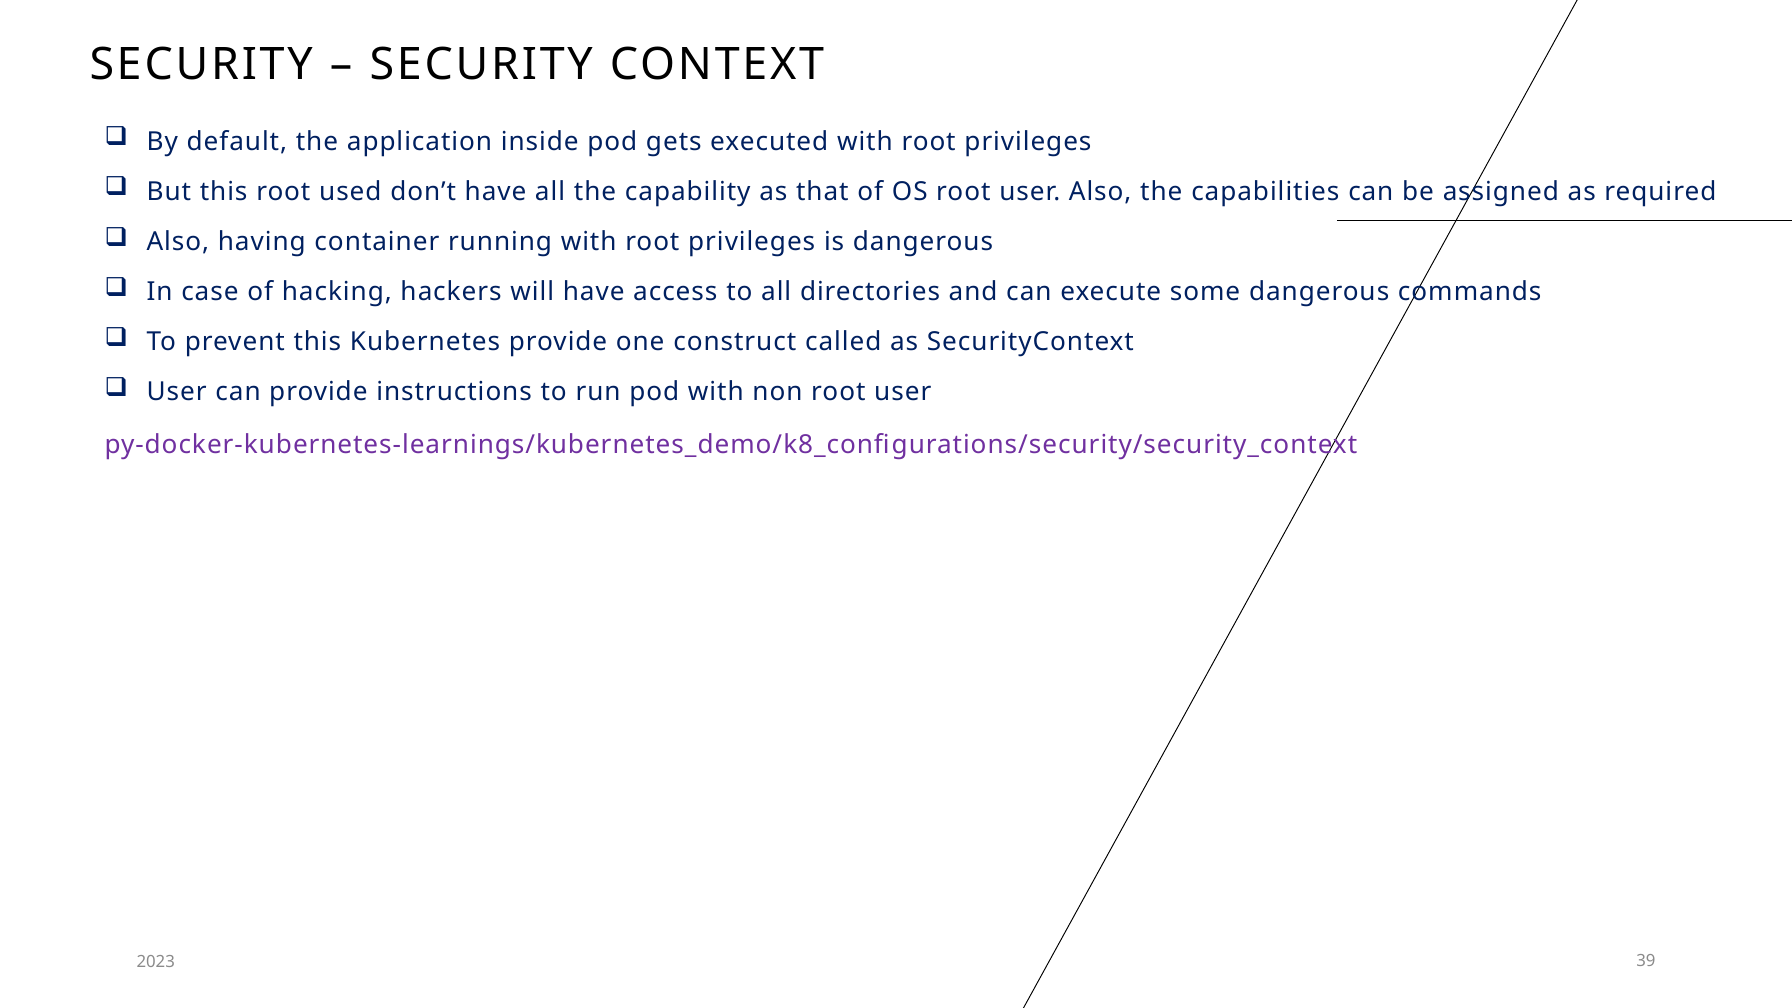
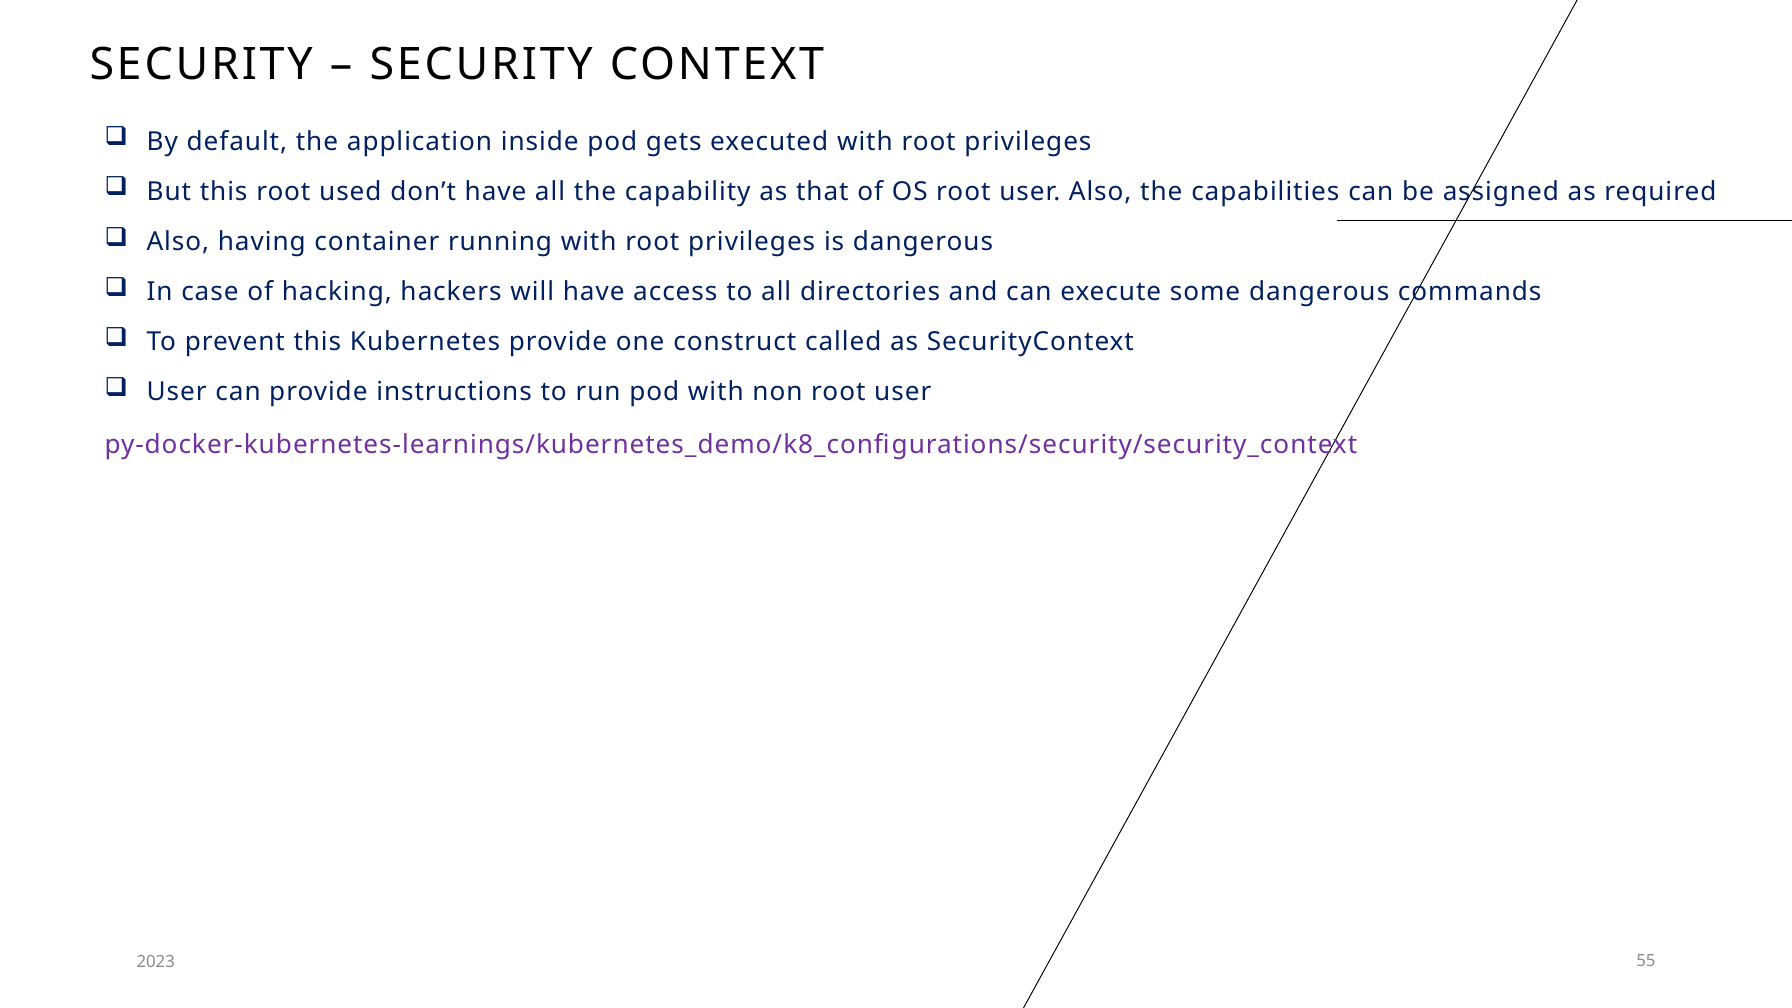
39: 39 -> 55 (1646, 961)
